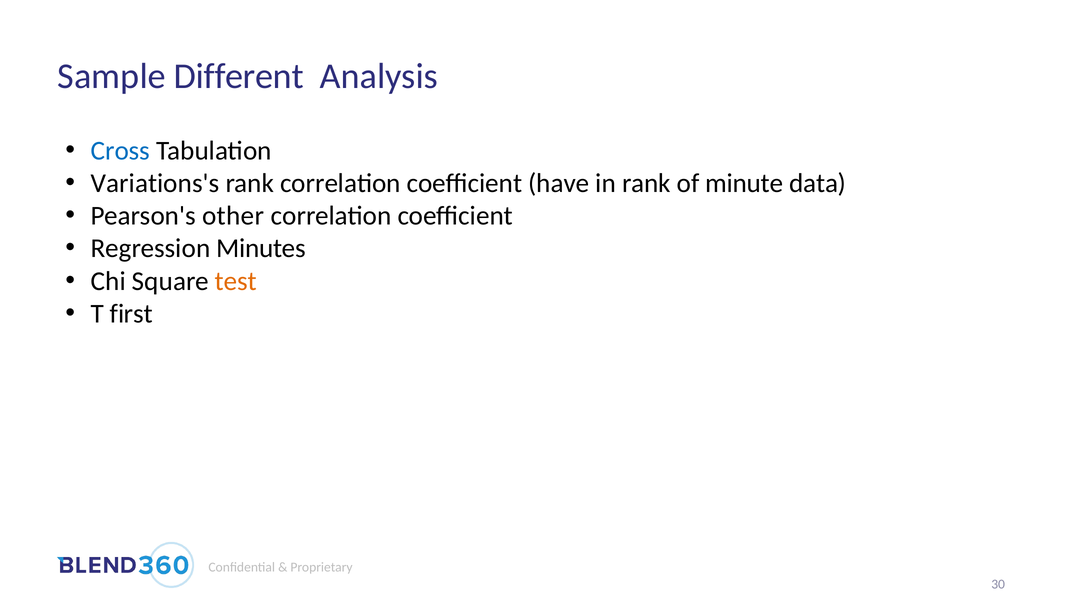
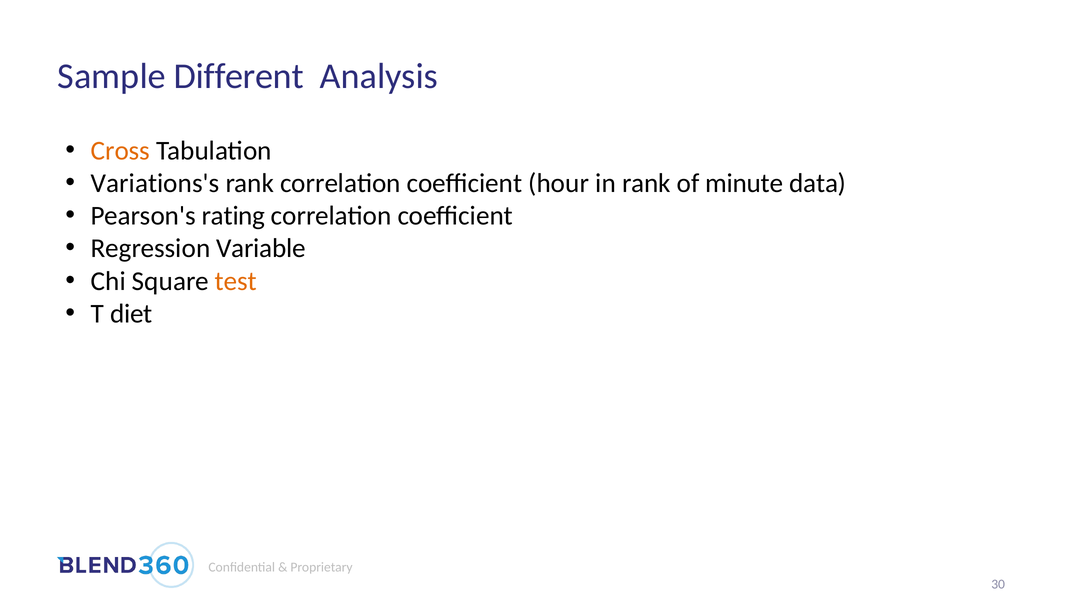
Cross colour: blue -> orange (121, 151)
have: have -> hour (559, 183)
other: other -> rating (234, 216)
Minutes: Minutes -> Variable (261, 249)
first: first -> diet (131, 314)
